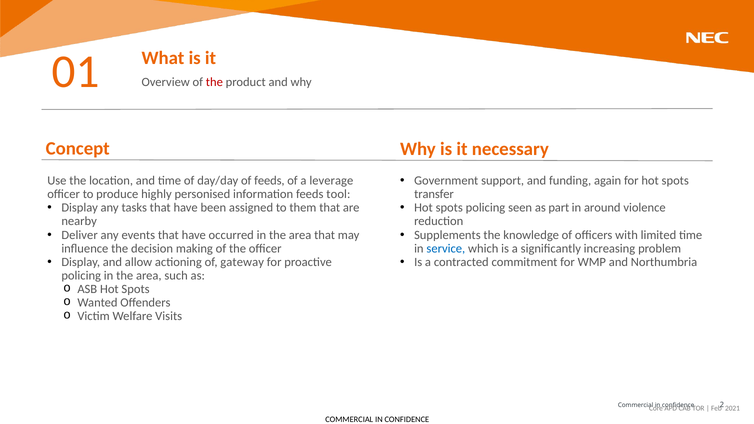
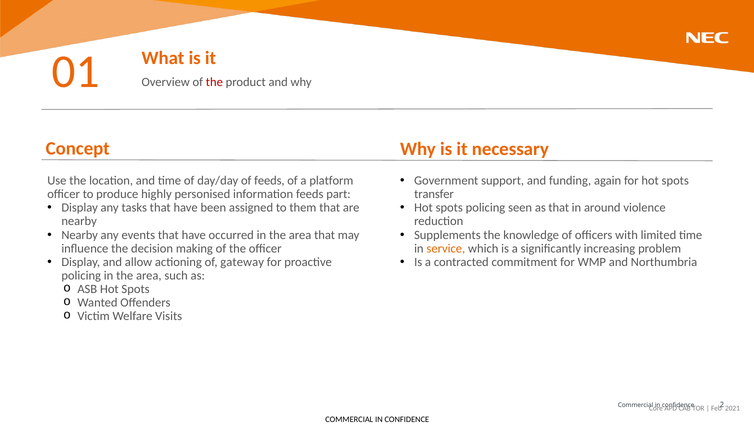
leverage: leverage -> platform (331, 181)
tool: tool -> part (338, 194)
as part: part -> that (559, 208)
Deliver: Deliver -> Nearby (80, 235)
service colour: blue -> orange (446, 249)
